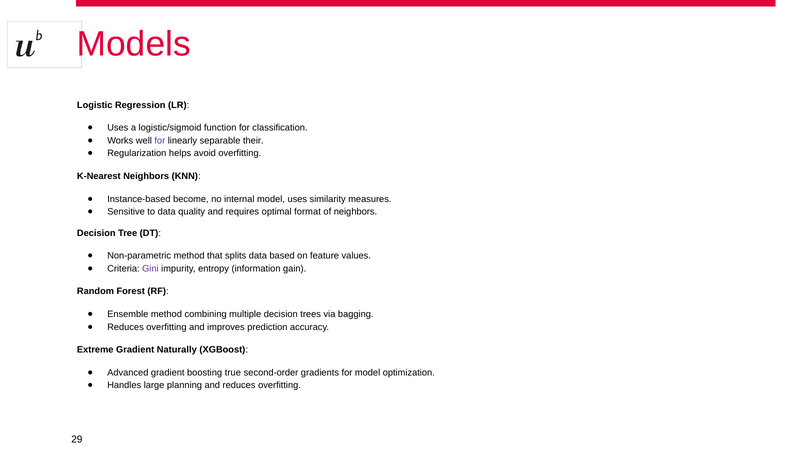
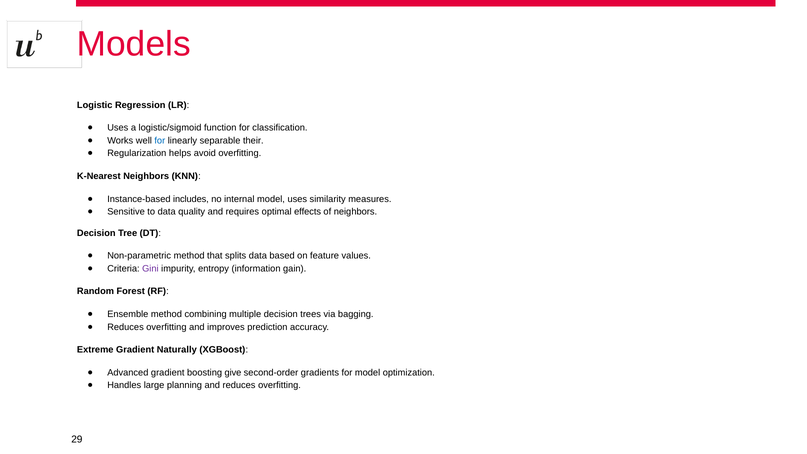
for colour: purple -> blue (160, 141)
become: become -> includes (191, 199)
format: format -> effects (308, 212)
true: true -> give (233, 373)
